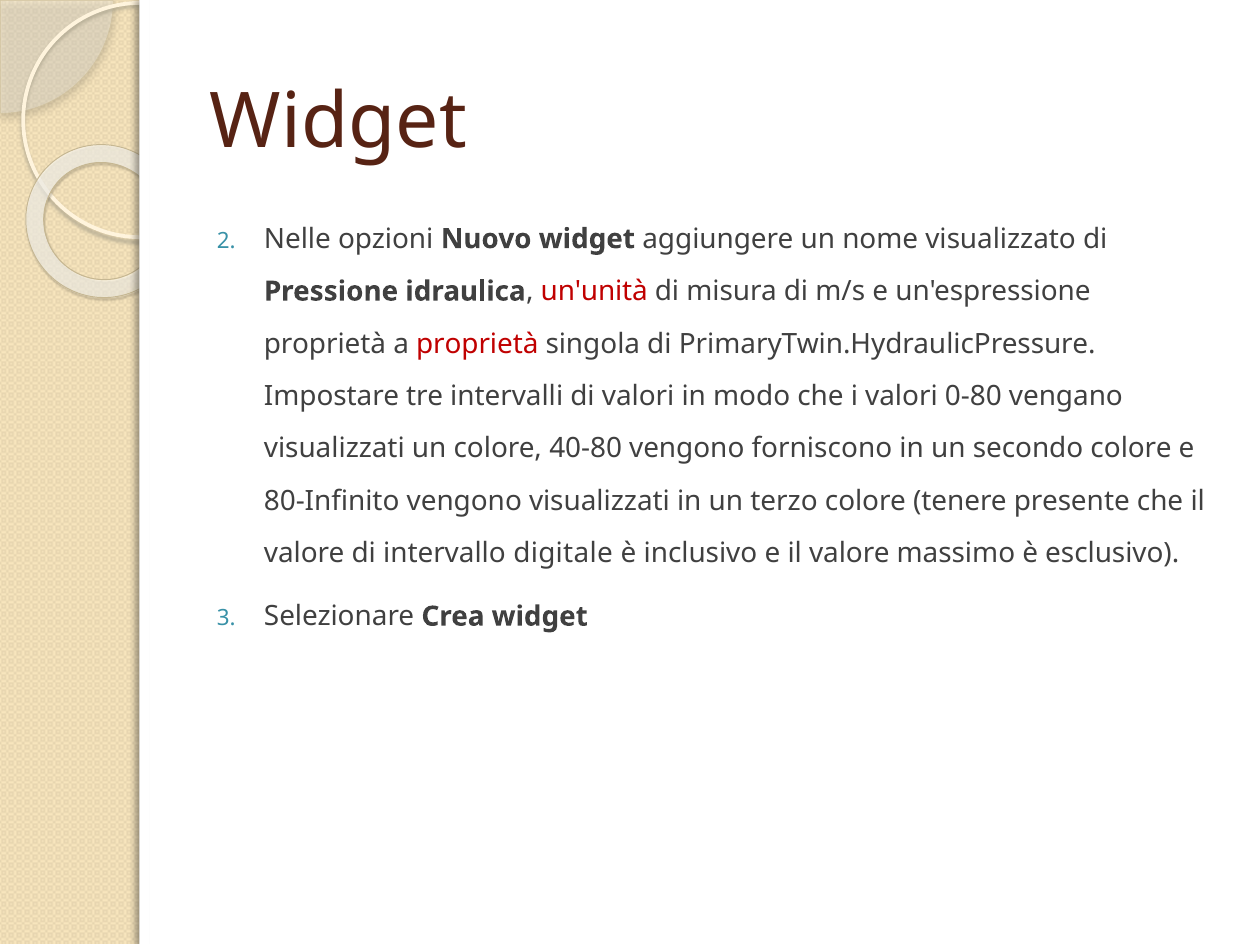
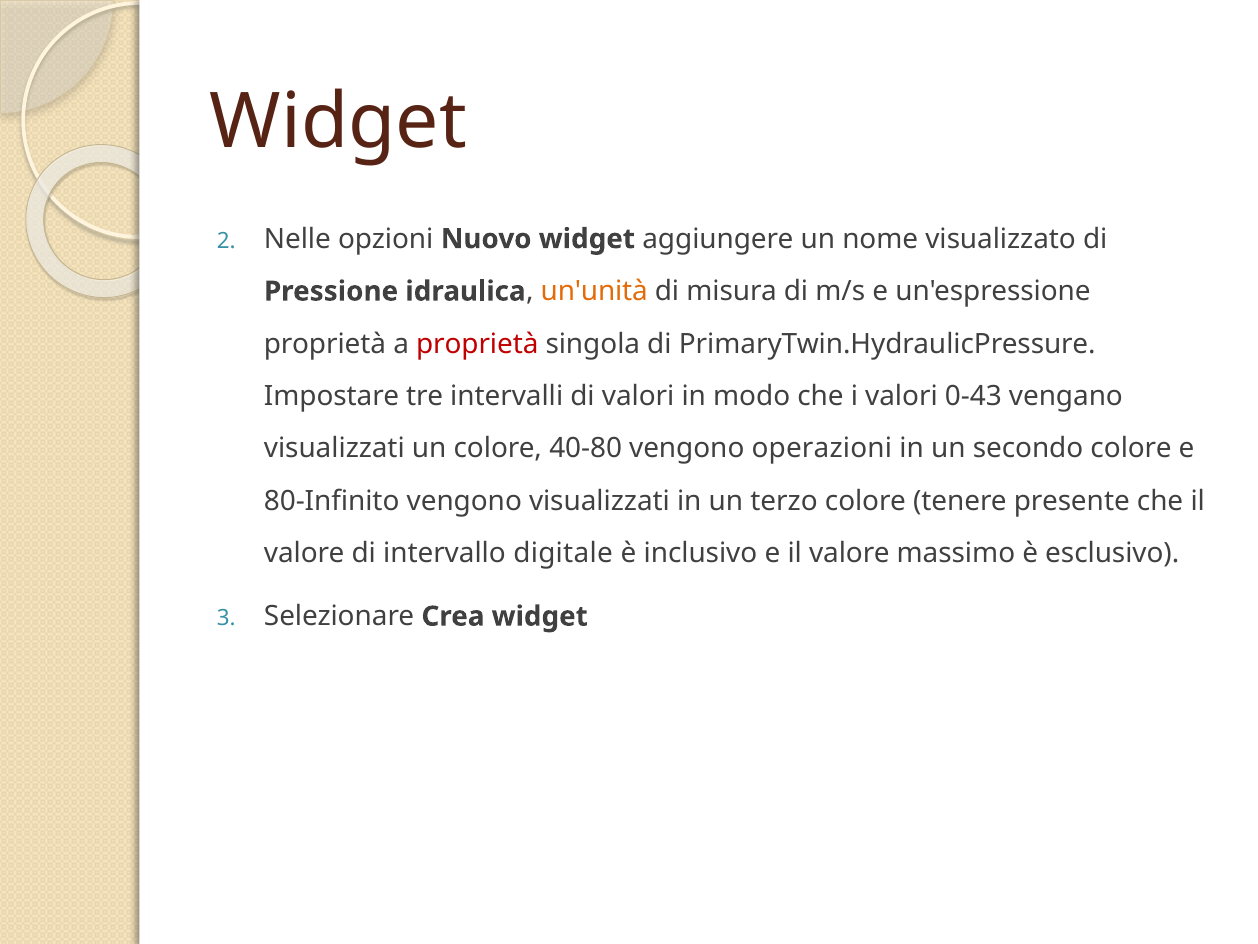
un'unità colour: red -> orange (594, 291)
0-80: 0-80 -> 0-43 (973, 396)
forniscono: forniscono -> operazioni (822, 448)
